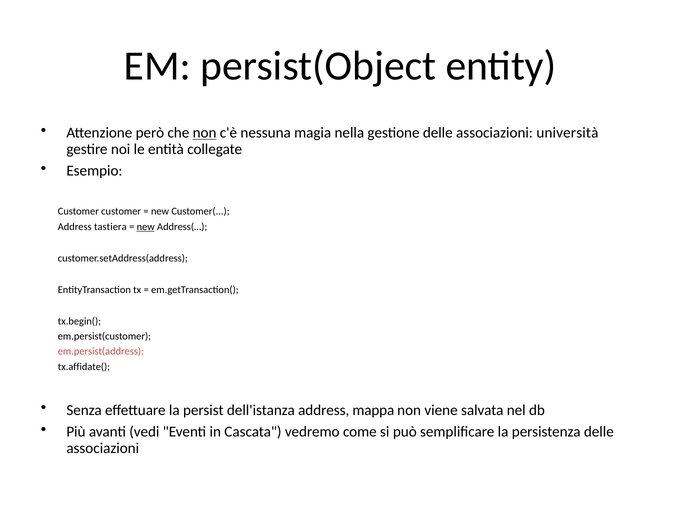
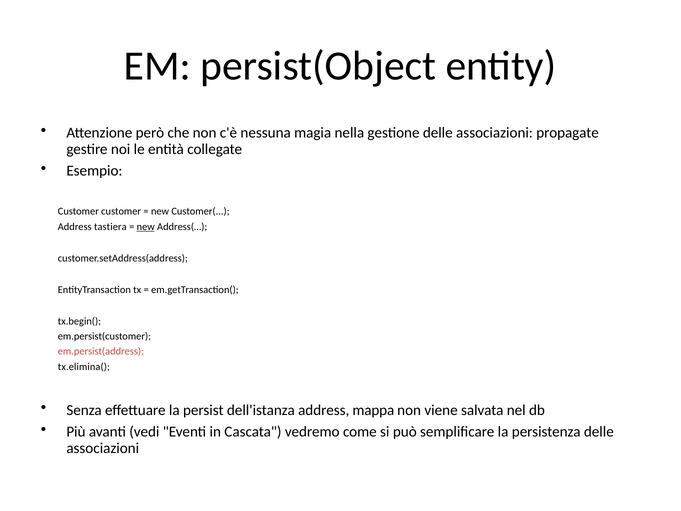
non underline: present -> none (205, 133)
università: università -> propagate (568, 133)
tx.affidate(: tx.affidate( -> tx.elimina( (84, 366)
